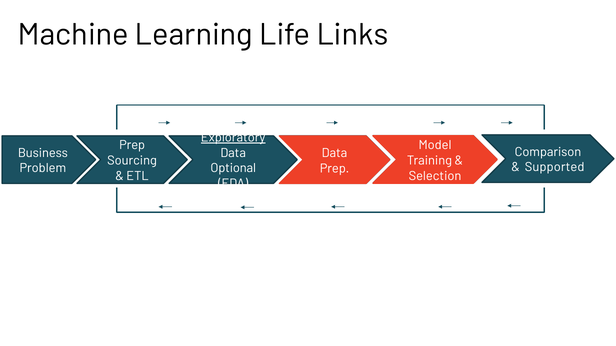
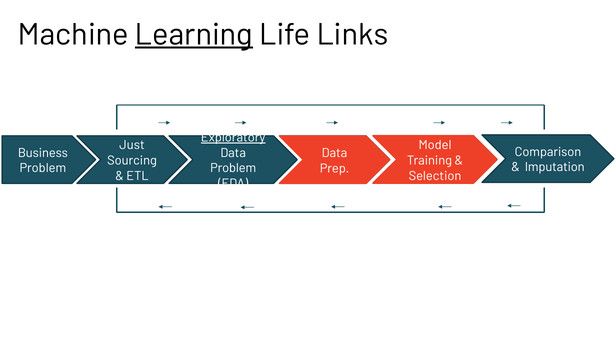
Learning underline: none -> present (194, 34)
Prep: Prep -> Just (132, 145)
Supported: Supported -> Imputation (555, 167)
Optional: Optional -> Problem (233, 168)
